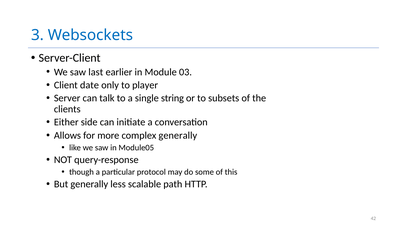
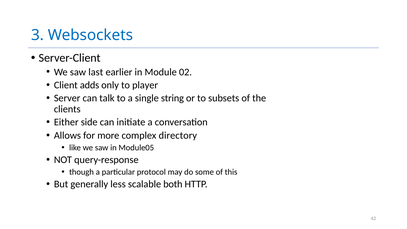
03: 03 -> 02 (186, 72)
date: date -> adds (90, 85)
complex generally: generally -> directory (178, 135)
path: path -> both (173, 184)
